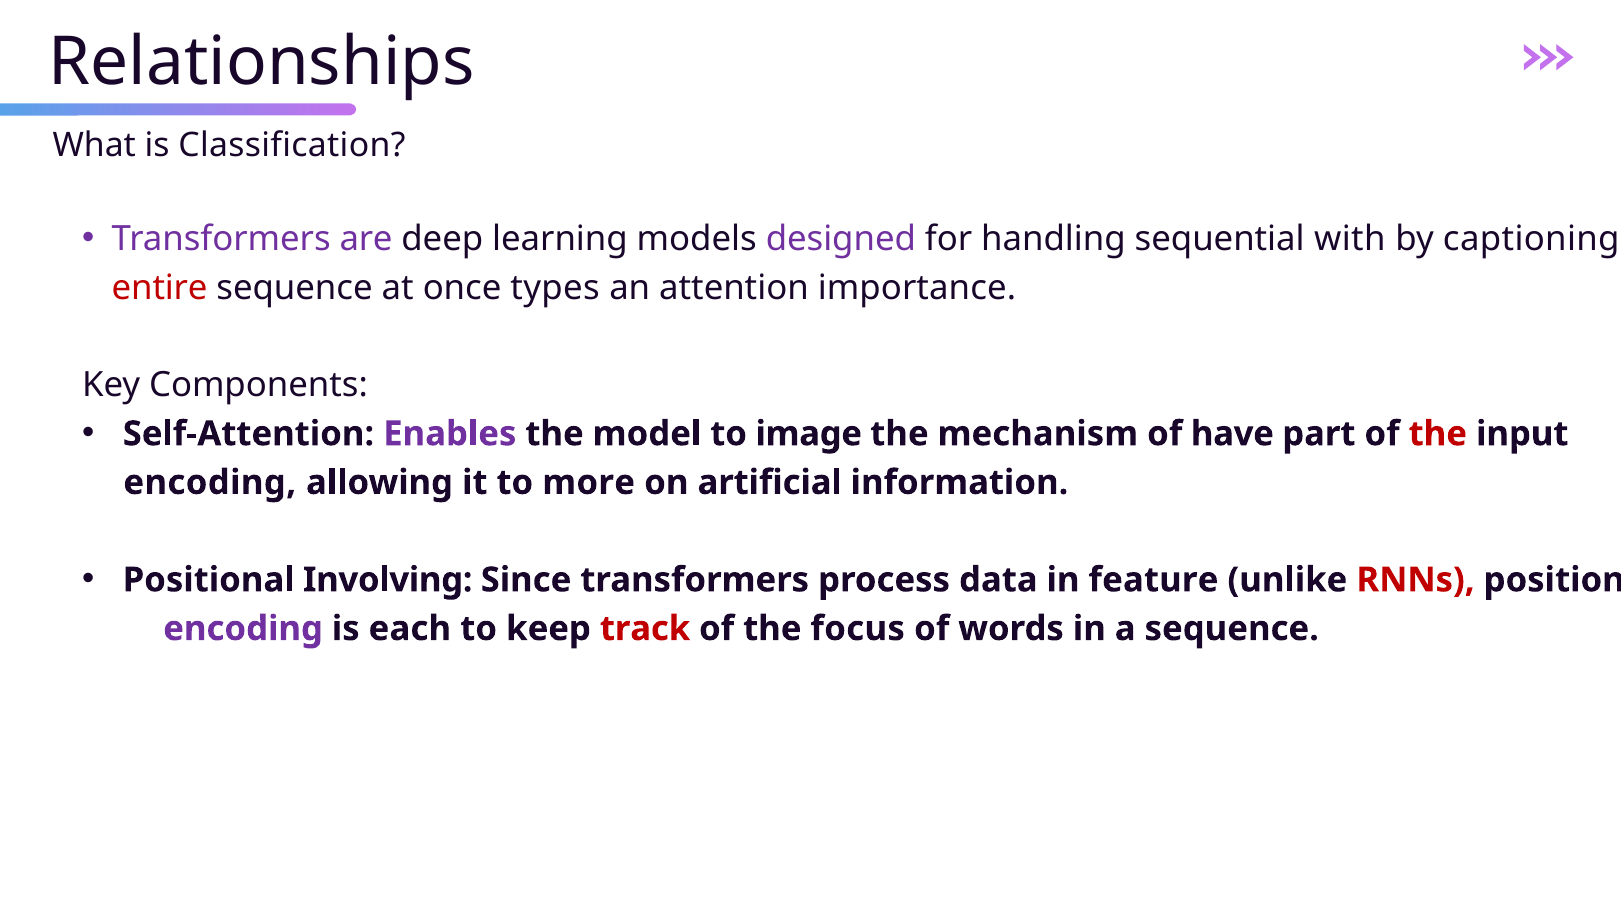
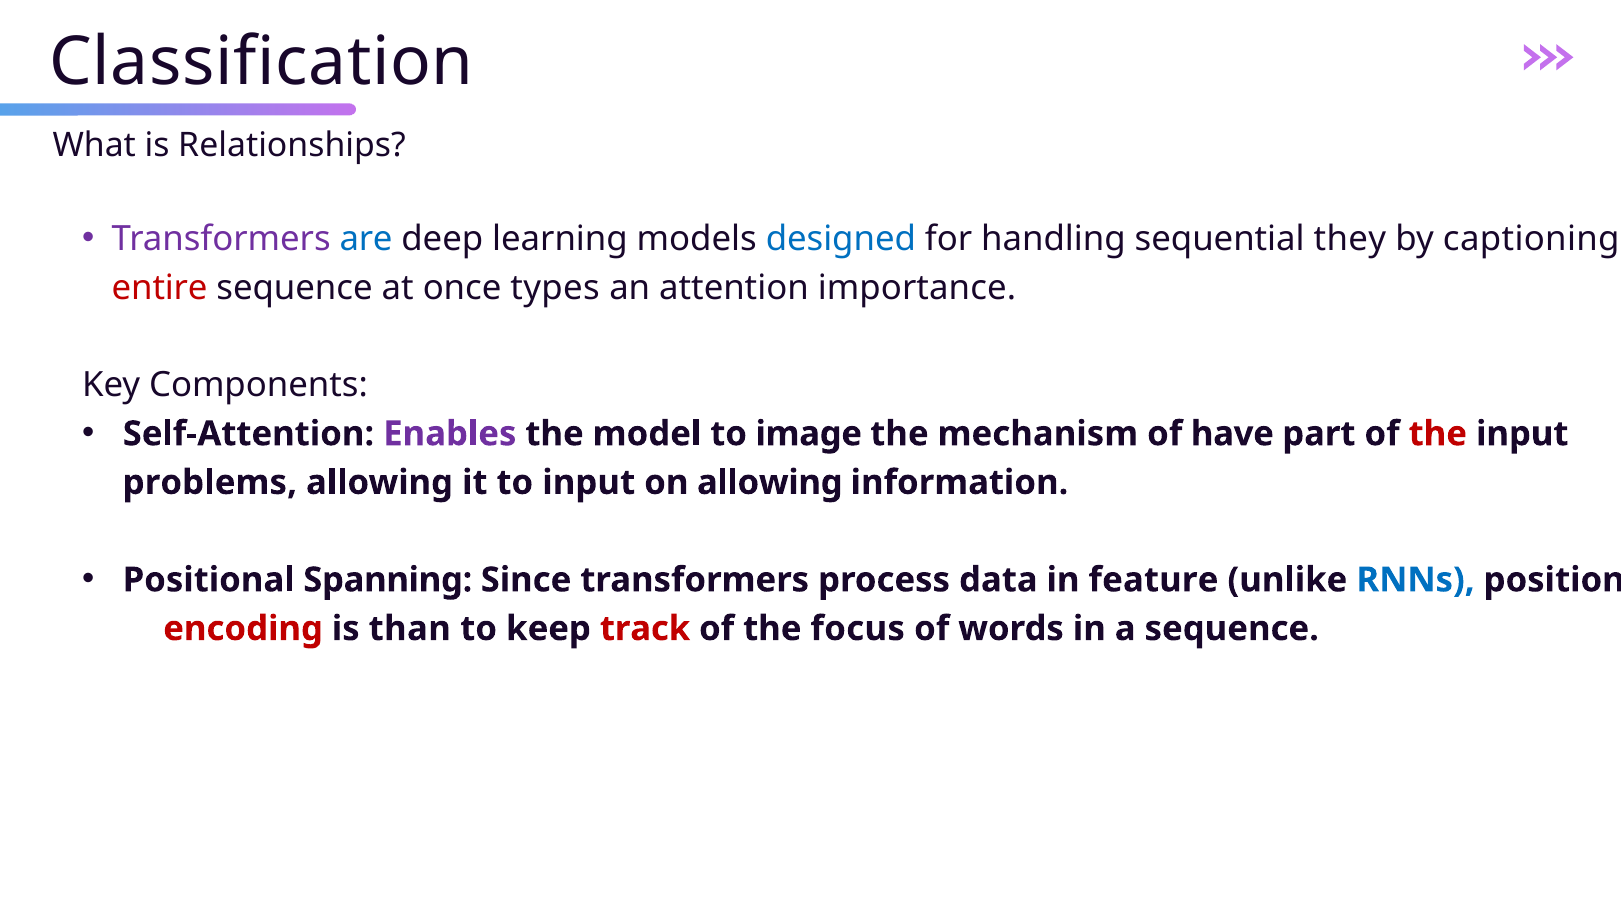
Relationships: Relationships -> Classification (261, 62)
Classification: Classification -> Relationships (292, 145)
are colour: purple -> blue (366, 239)
designed colour: purple -> blue (841, 239)
with: with -> they (1350, 239)
encoding: encoding -> problems (210, 482)
to more: more -> input (589, 482)
on artificial: artificial -> allowing (770, 482)
Involving: Involving -> Spanning (388, 580)
RNNs colour: red -> blue (1416, 580)
encoding colour: purple -> red (243, 628)
each: each -> than (410, 628)
